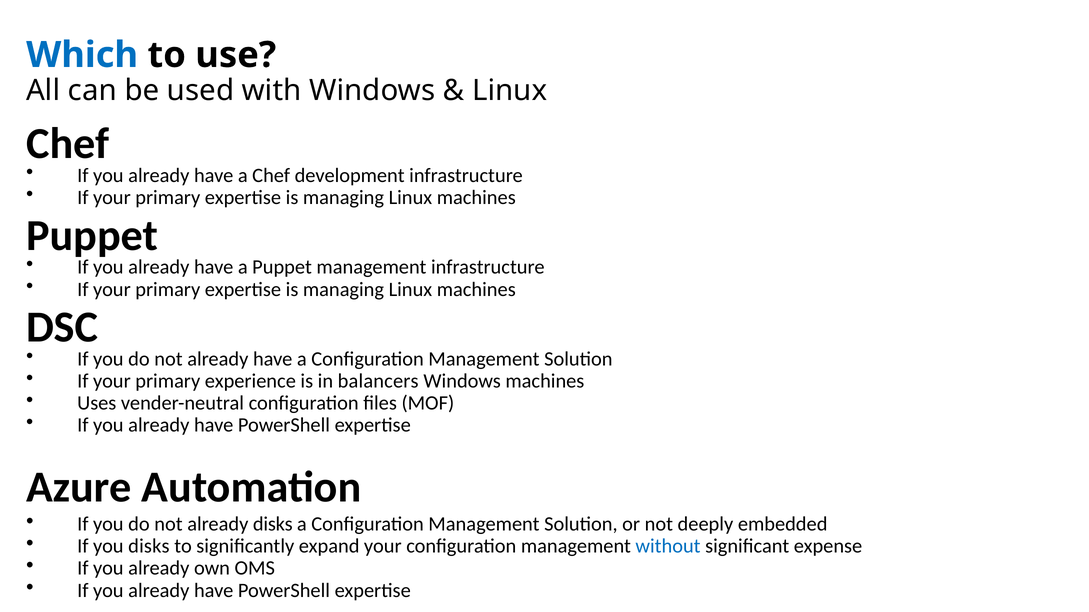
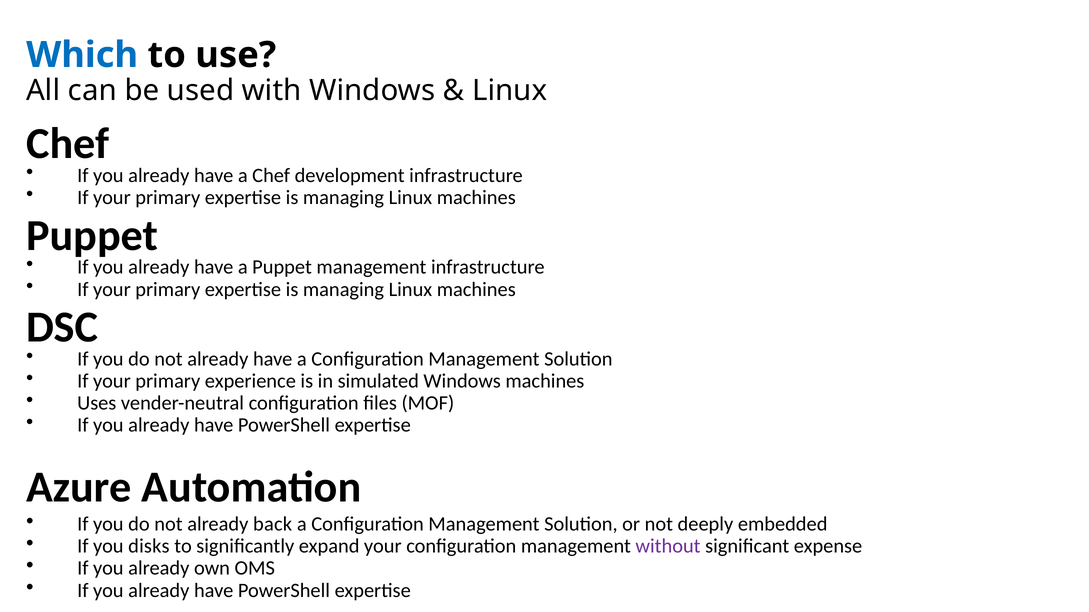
balancers: balancers -> simulated (378, 381)
already disks: disks -> back (273, 525)
without colour: blue -> purple (668, 547)
